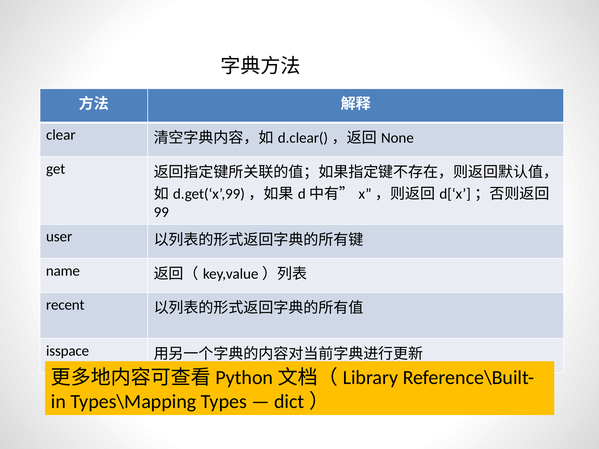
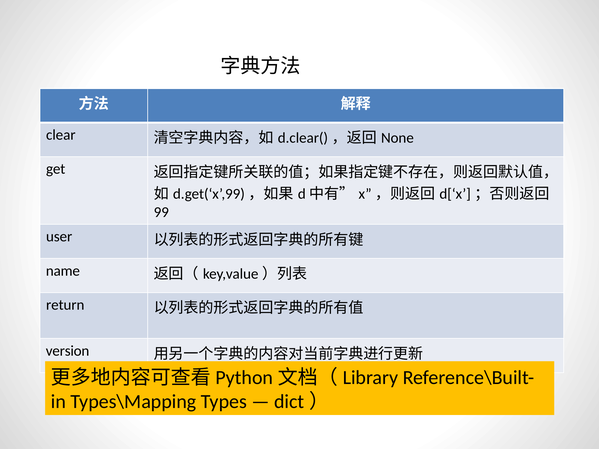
recent: recent -> return (65, 305)
isspace: isspace -> version (68, 351)
